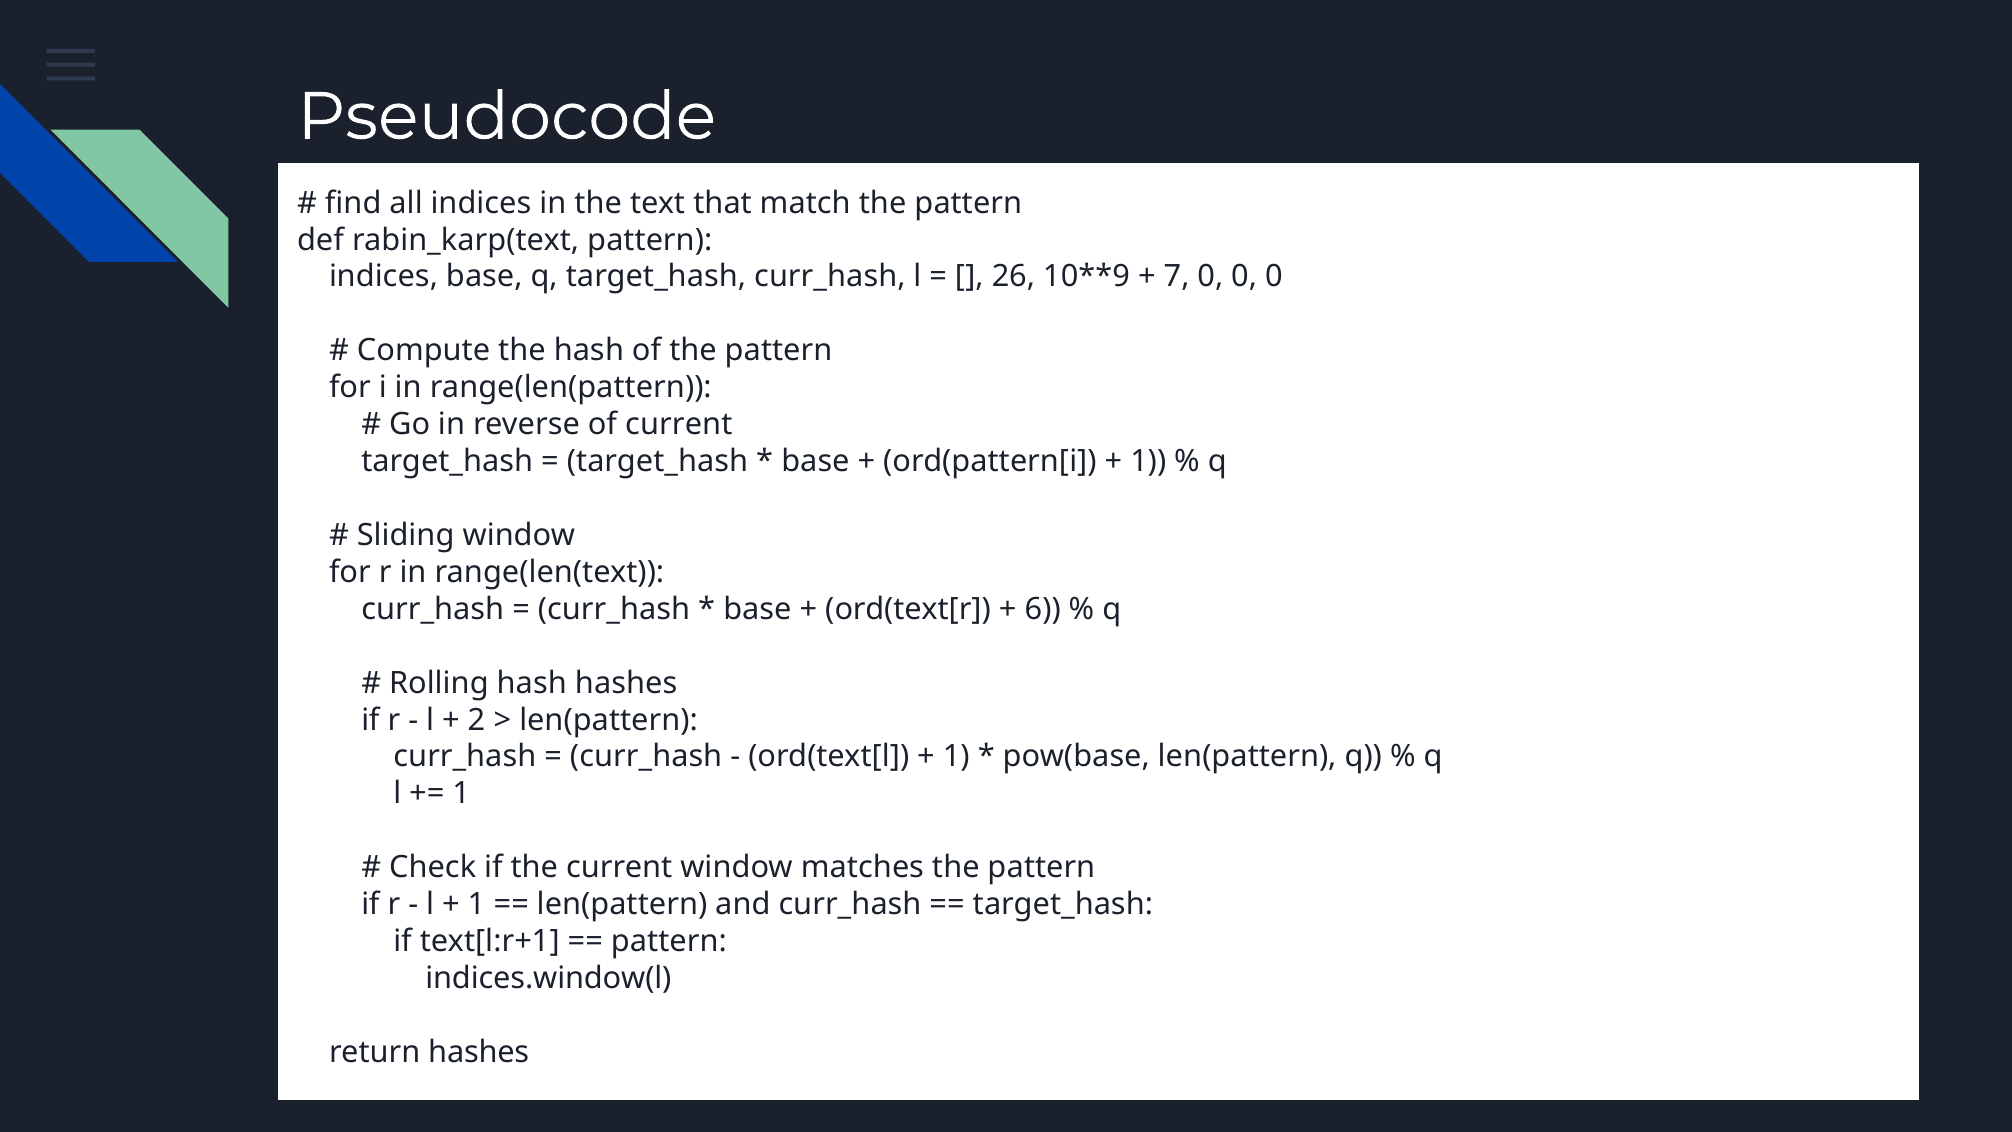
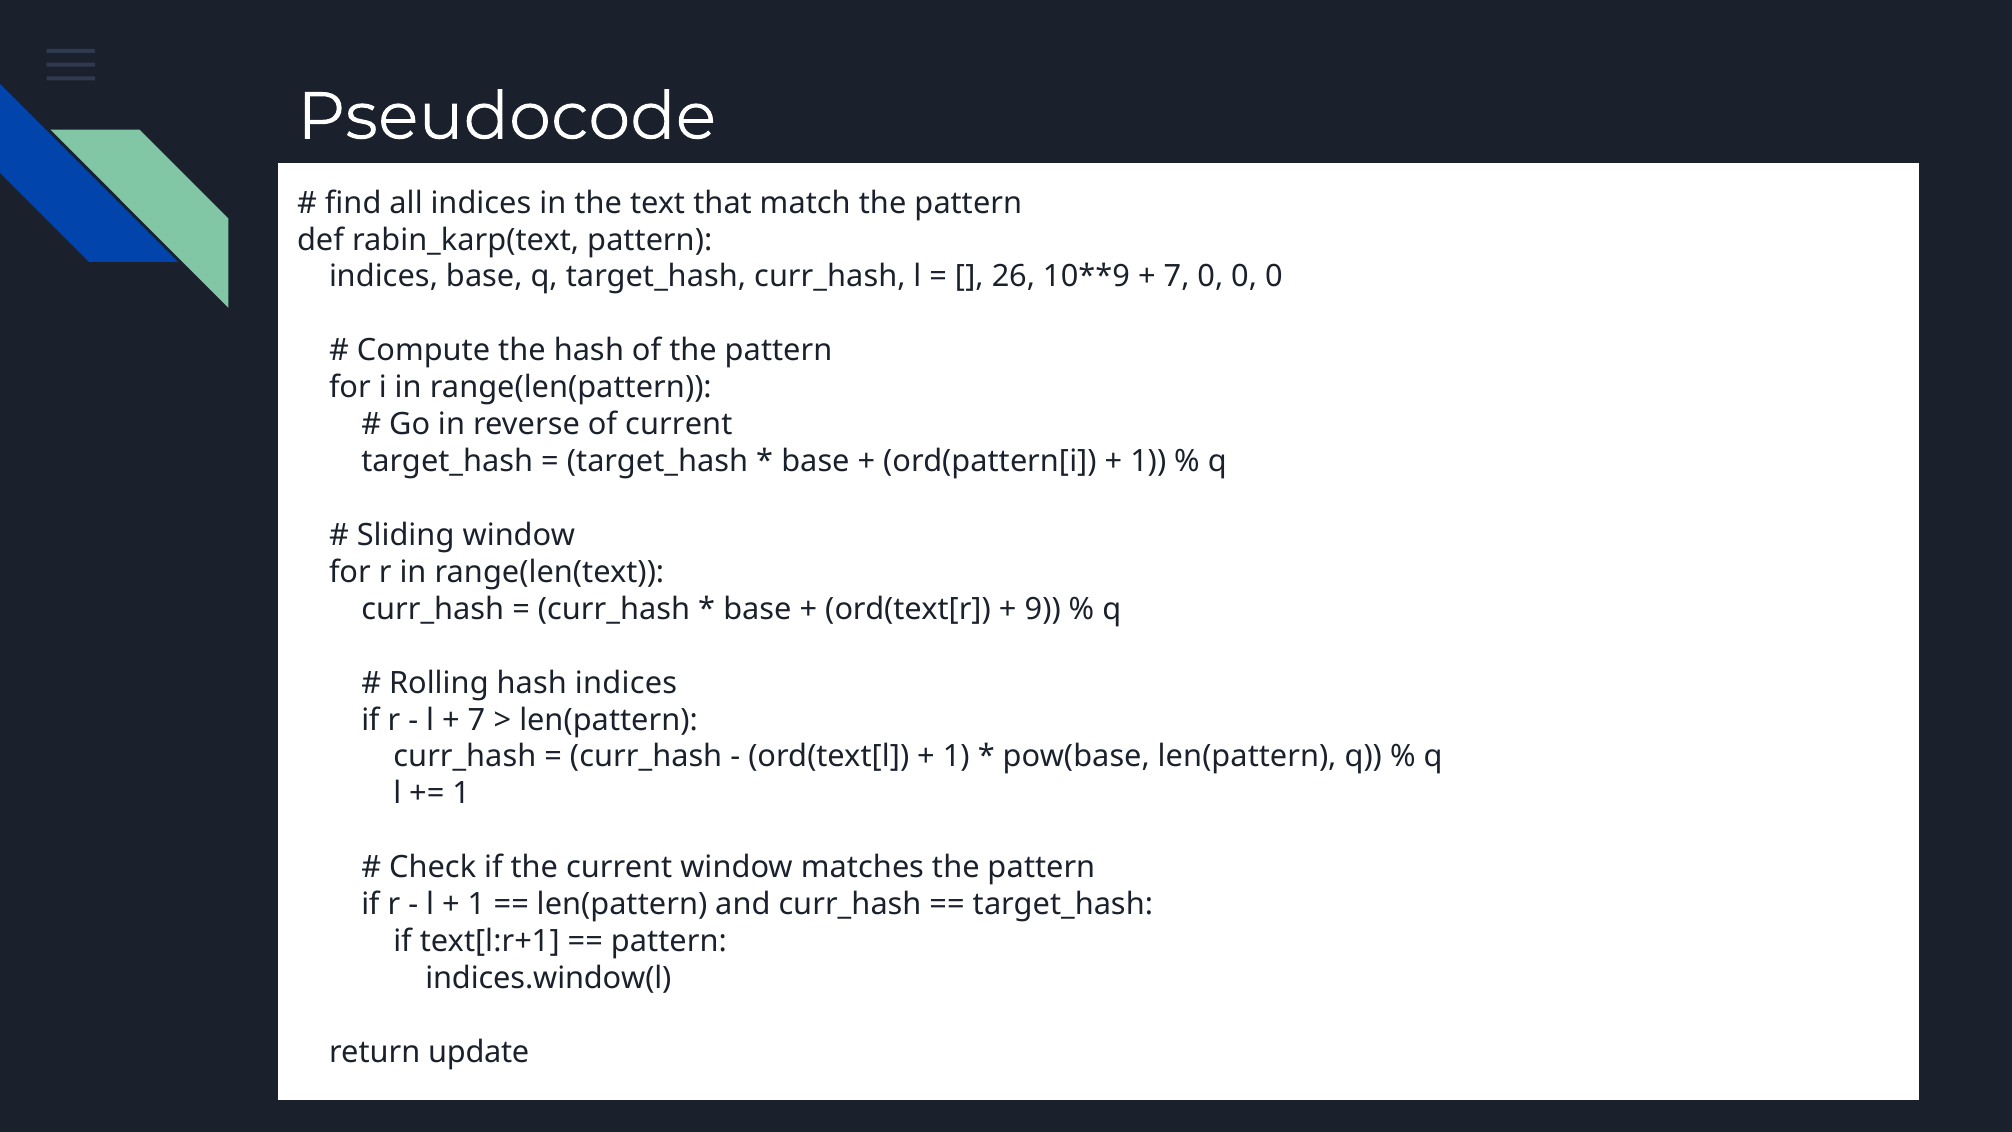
6: 6 -> 9 (1043, 609)
hash hashes: hashes -> indices (626, 683)
2: 2 -> 7 (477, 720)
return hashes: hashes -> update (479, 1052)
